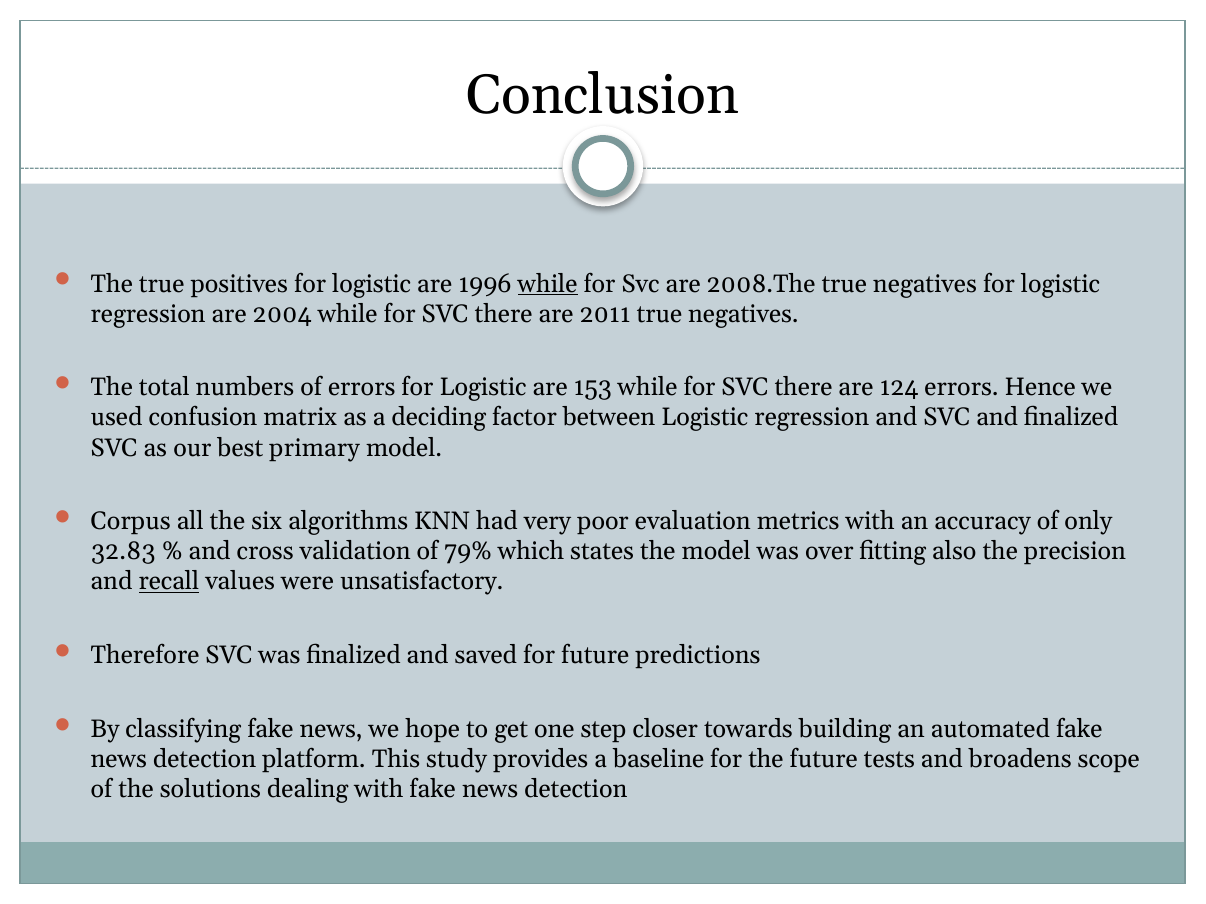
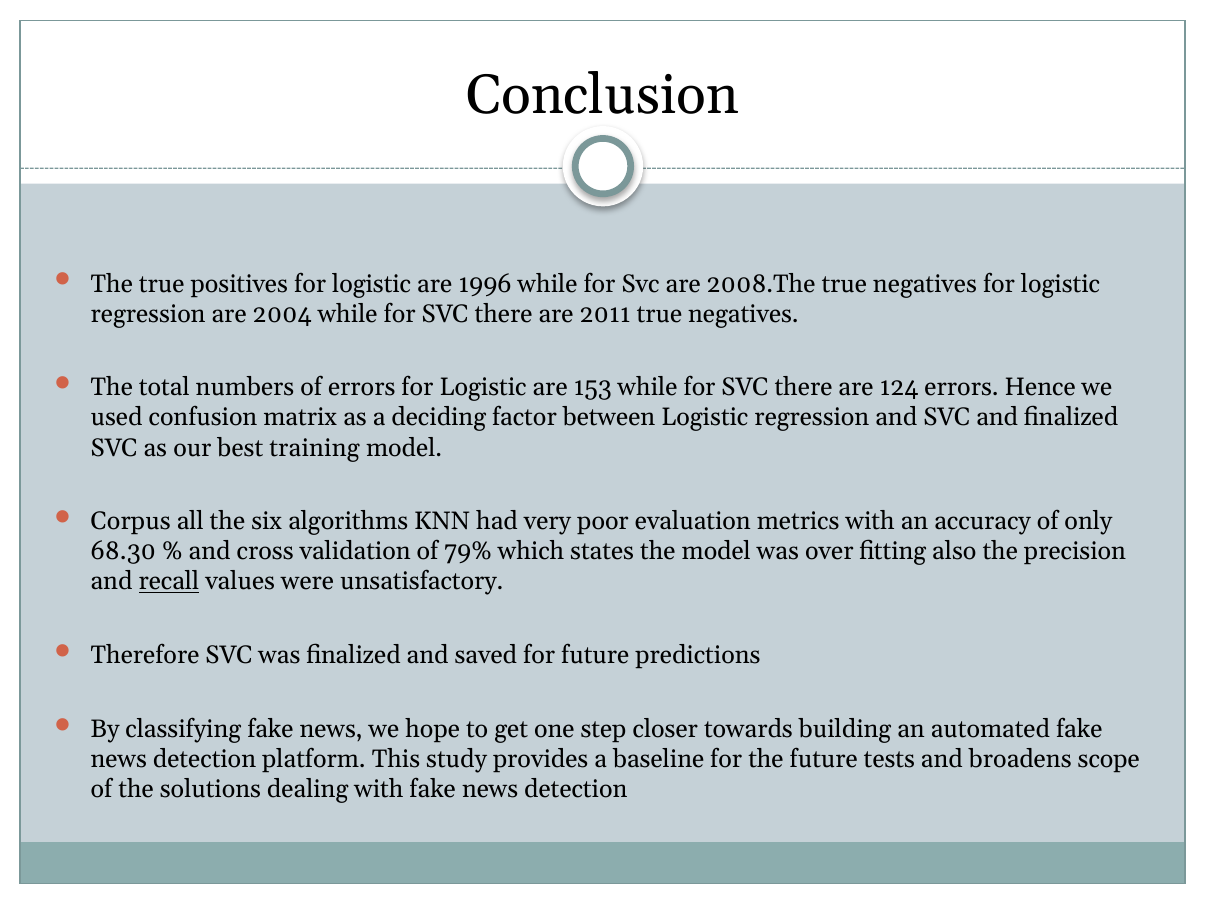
while underline: present -> none (548, 284)
primary: primary -> training (314, 448)
32.83: 32.83 -> 68.30 (123, 552)
